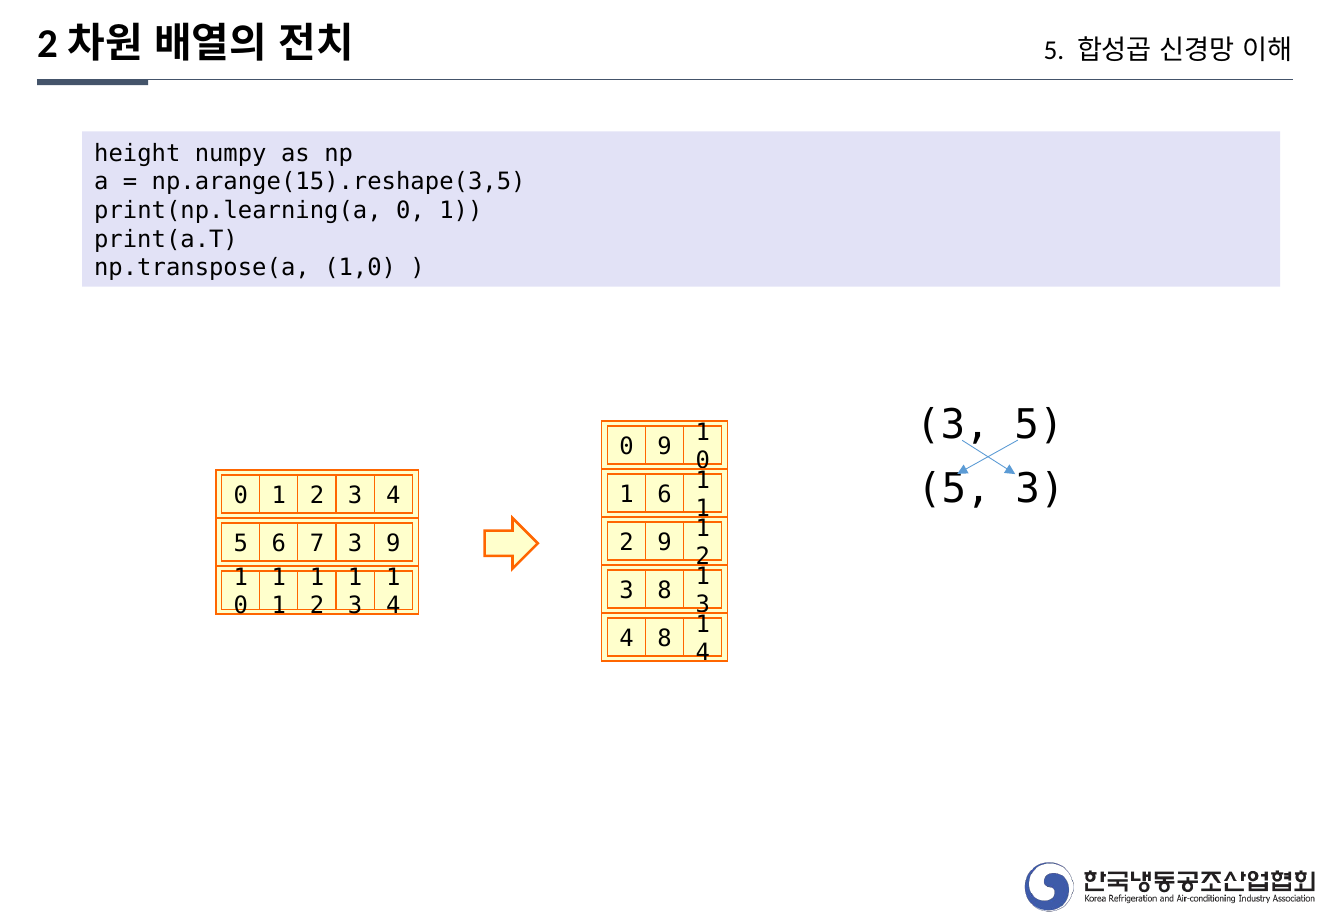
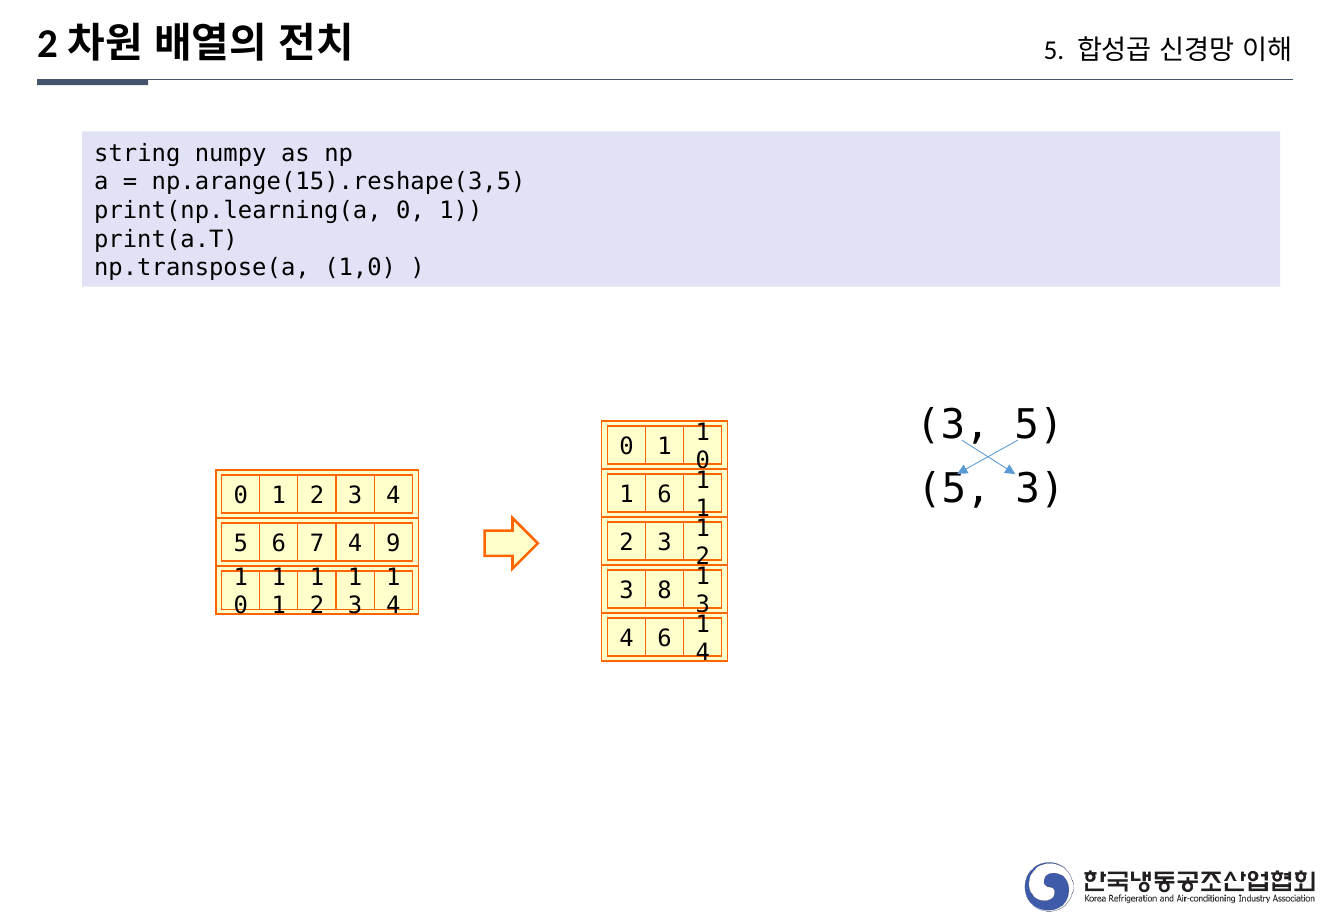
height: height -> string (137, 153)
9: 9 -> 1 (664, 447)
9: 9 -> 3 (664, 543)
7 3: 3 -> 4 (355, 544)
4 8: 8 -> 6 (664, 639)
